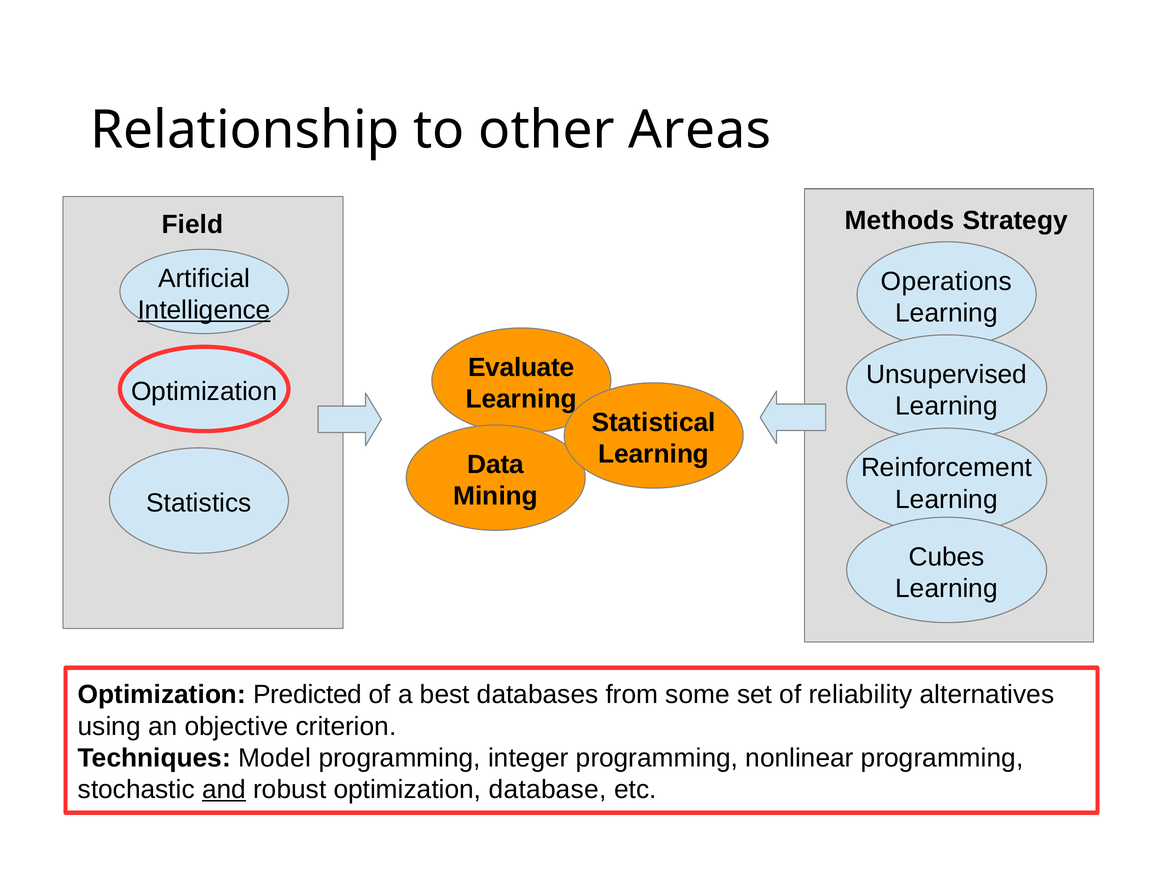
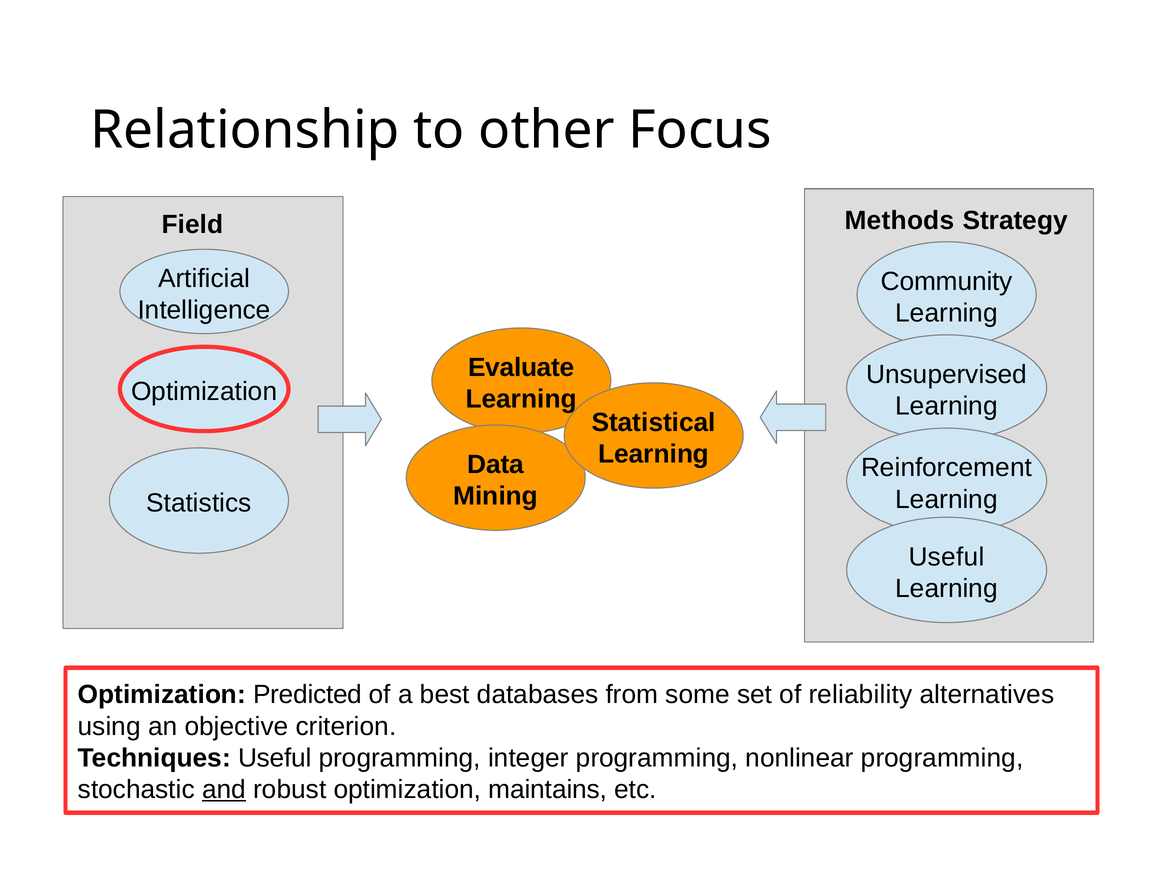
Areas: Areas -> Focus (700, 130)
Operations: Operations -> Community (947, 281)
Intelligence underline: present -> none (204, 310)
Cubes: Cubes -> Useful (946, 557)
Techniques Model: Model -> Useful (275, 758)
database: database -> maintains (548, 789)
